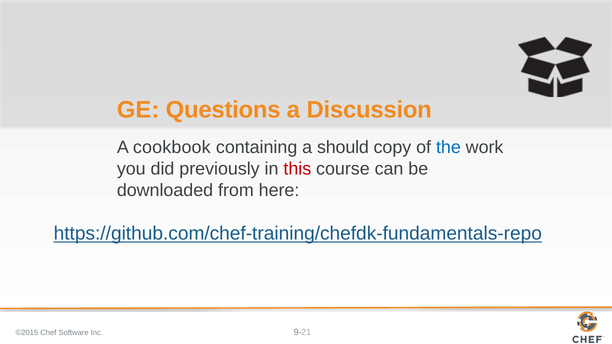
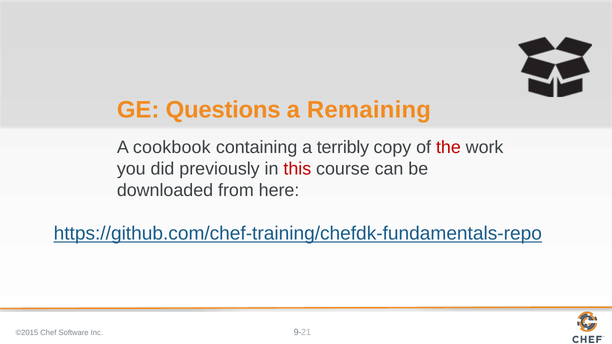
Discussion: Discussion -> Remaining (369, 110)
should: should -> terribly (343, 147)
the colour: blue -> red (448, 147)
